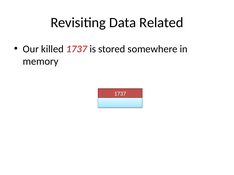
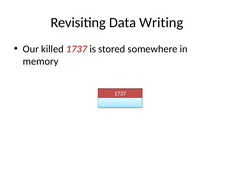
Related: Related -> Writing (161, 23)
